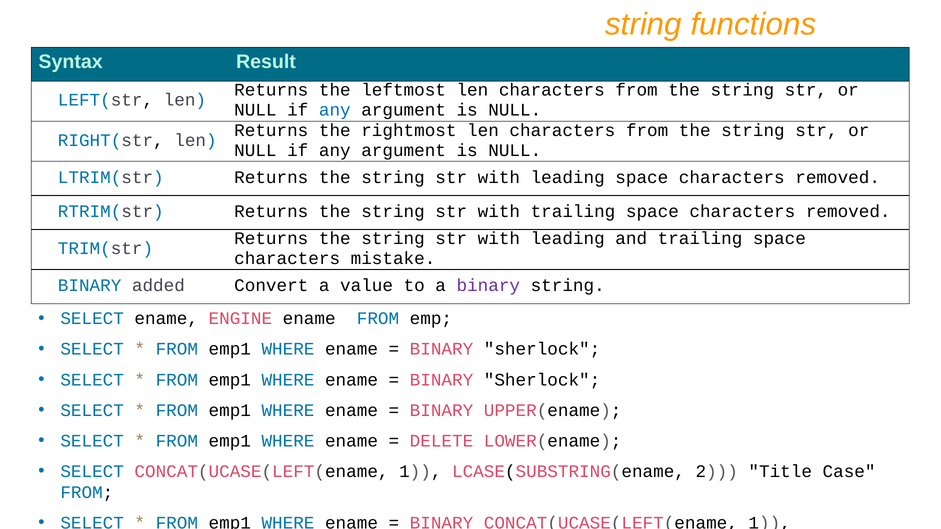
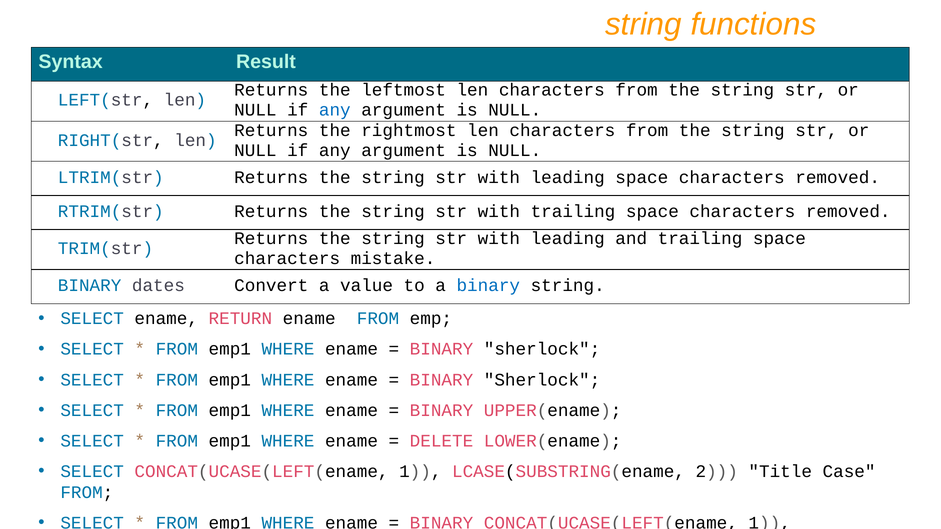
added: added -> dates (158, 286)
binary colour: purple -> blue (488, 286)
ENGINE: ENGINE -> RETURN (240, 319)
